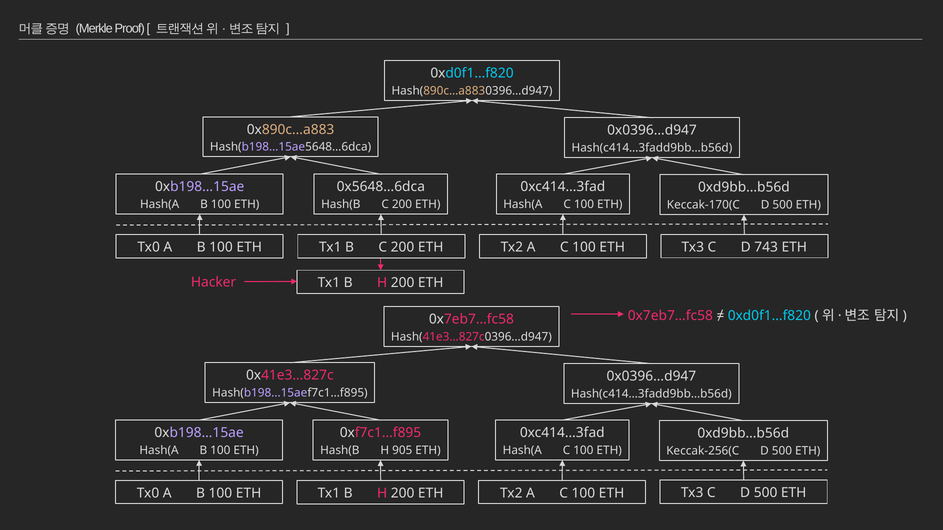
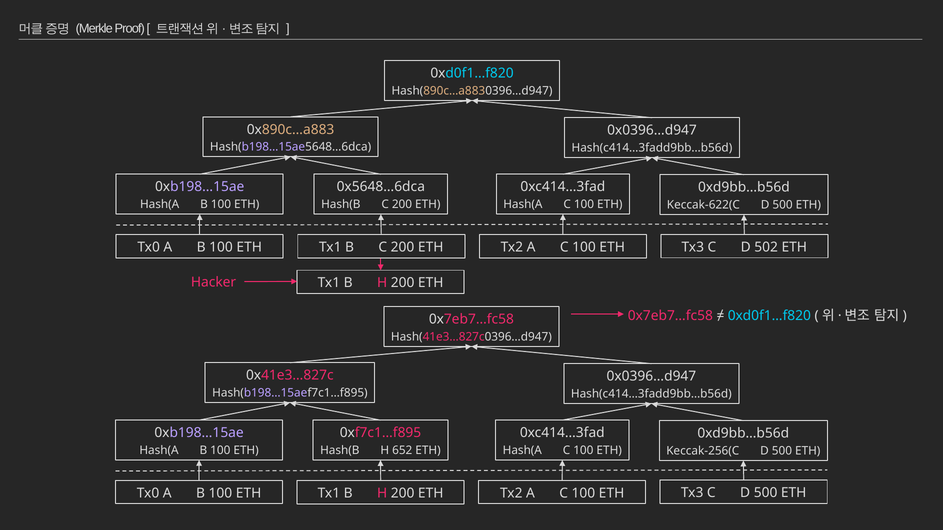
Keccak-170(C: Keccak-170(C -> Keccak-622(C (703, 205)
743: 743 -> 502 (766, 247)
905: 905 -> 652 (402, 451)
